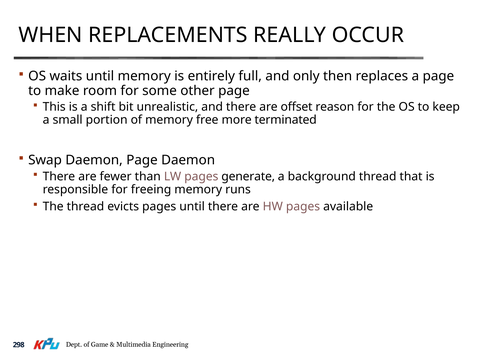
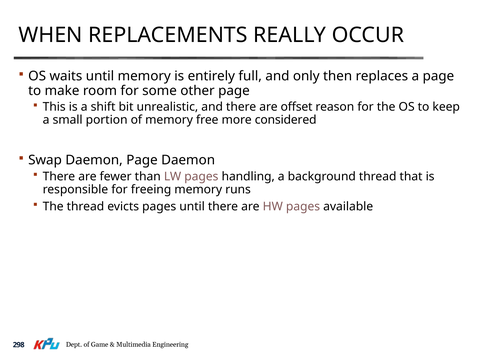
terminated: terminated -> considered (286, 120)
generate: generate -> handling (248, 177)
